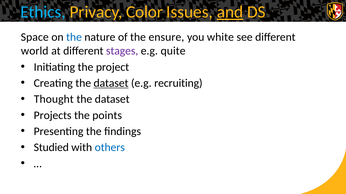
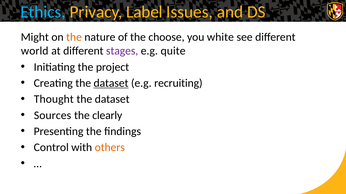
Color: Color -> Label (144, 12)
and underline: present -> none (230, 12)
Space: Space -> Might (35, 37)
the colour: blue -> orange (74, 37)
ensure: ensure -> choose (166, 37)
Projects: Projects -> Sources (53, 116)
points: points -> clearly (107, 116)
Studied: Studied -> Control (51, 148)
others colour: blue -> orange (110, 148)
